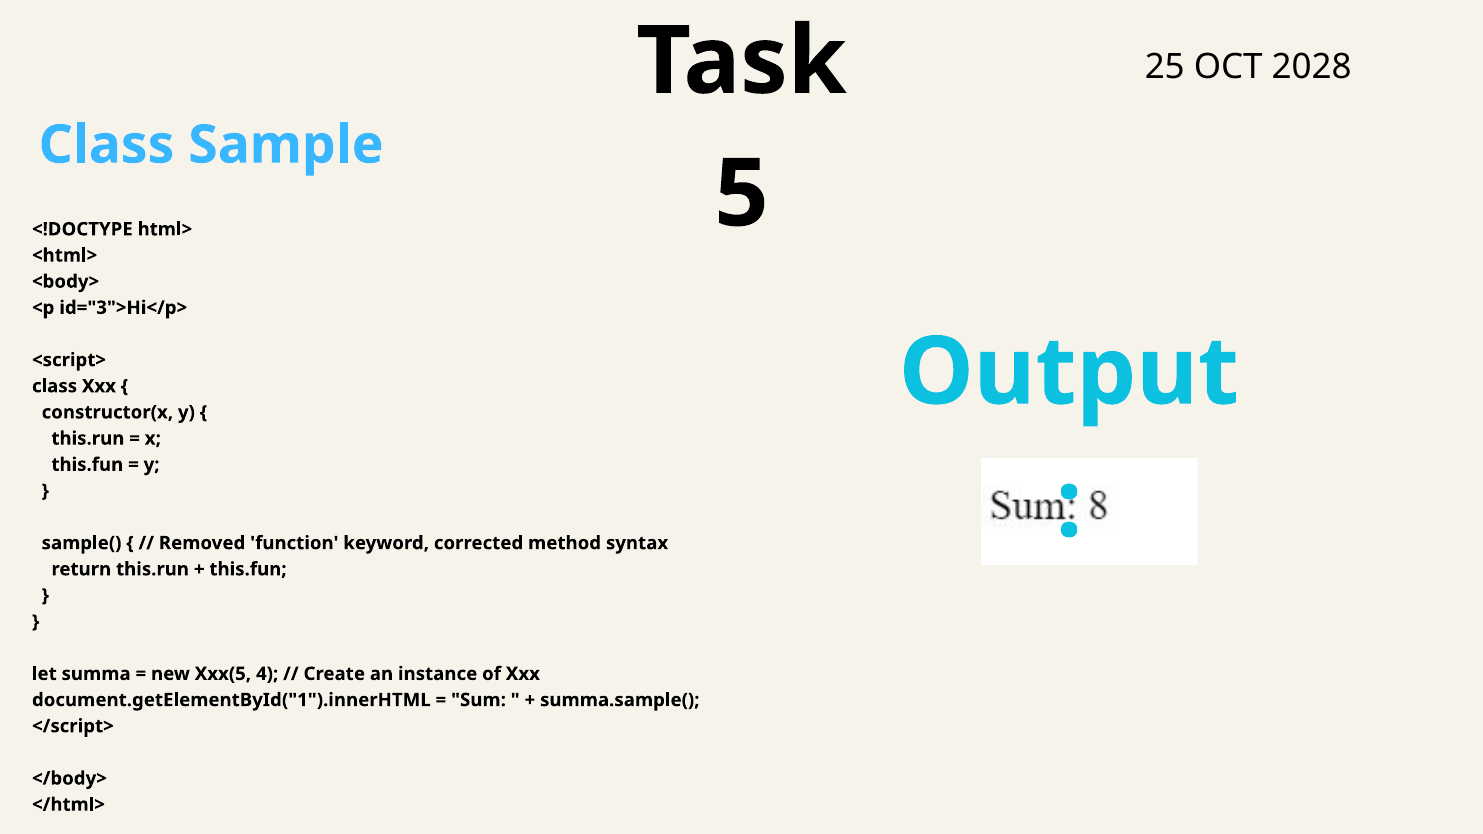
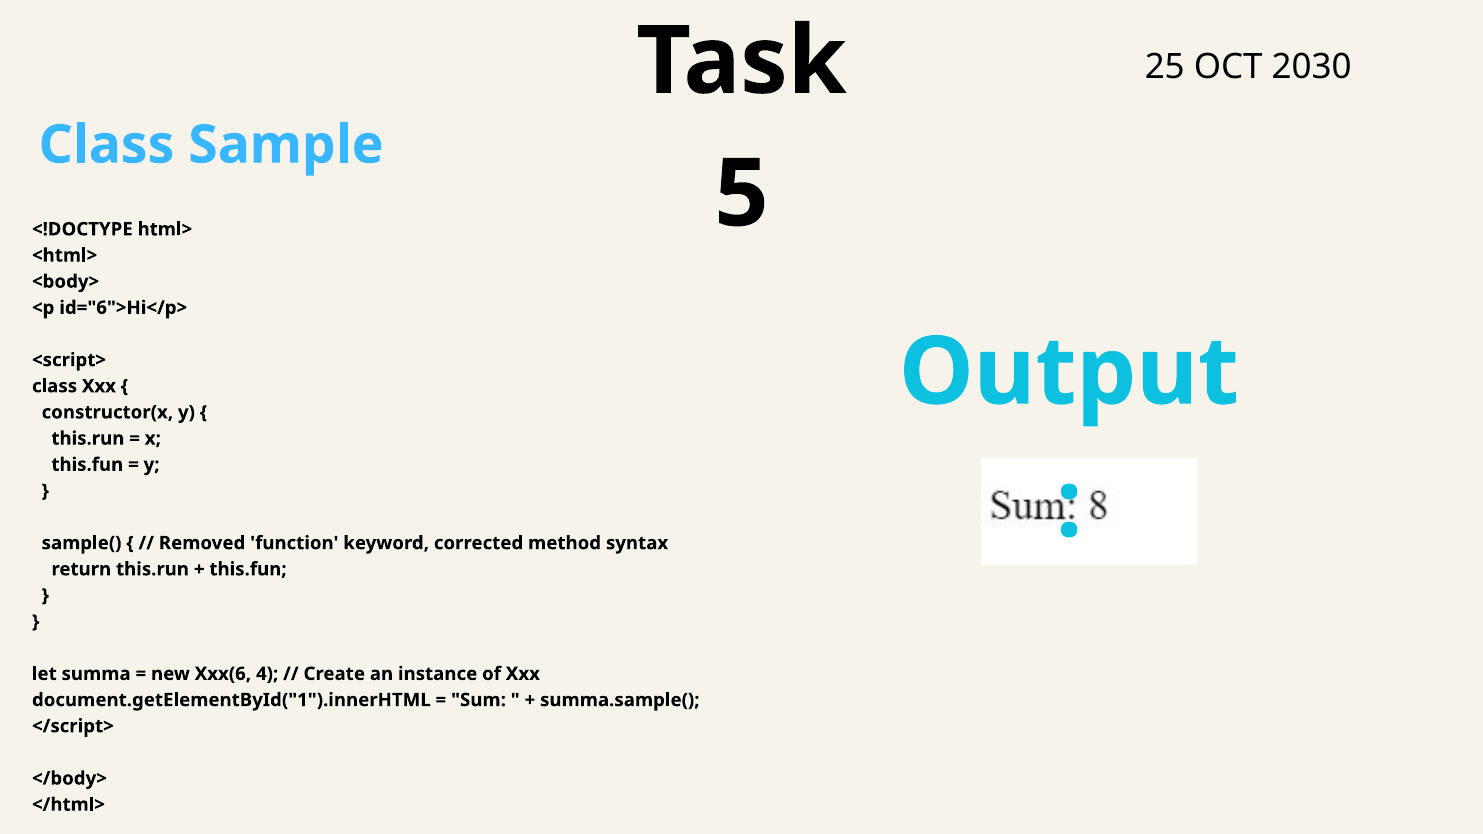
2028: 2028 -> 2030 (1312, 67)
id="3">Hi</p>: id="3">Hi</p> -> id="6">Hi</p> (123, 308)
Xxx(5: Xxx(5 -> Xxx(6 (223, 674)
